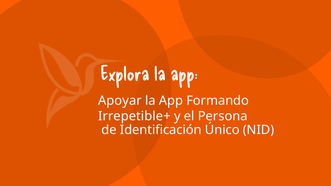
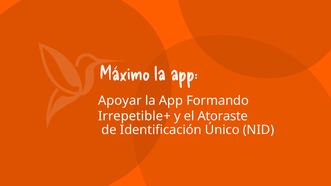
Explora: Explora -> Máximo (125, 74)
Persona: Persona -> Atoraste (223, 116)
